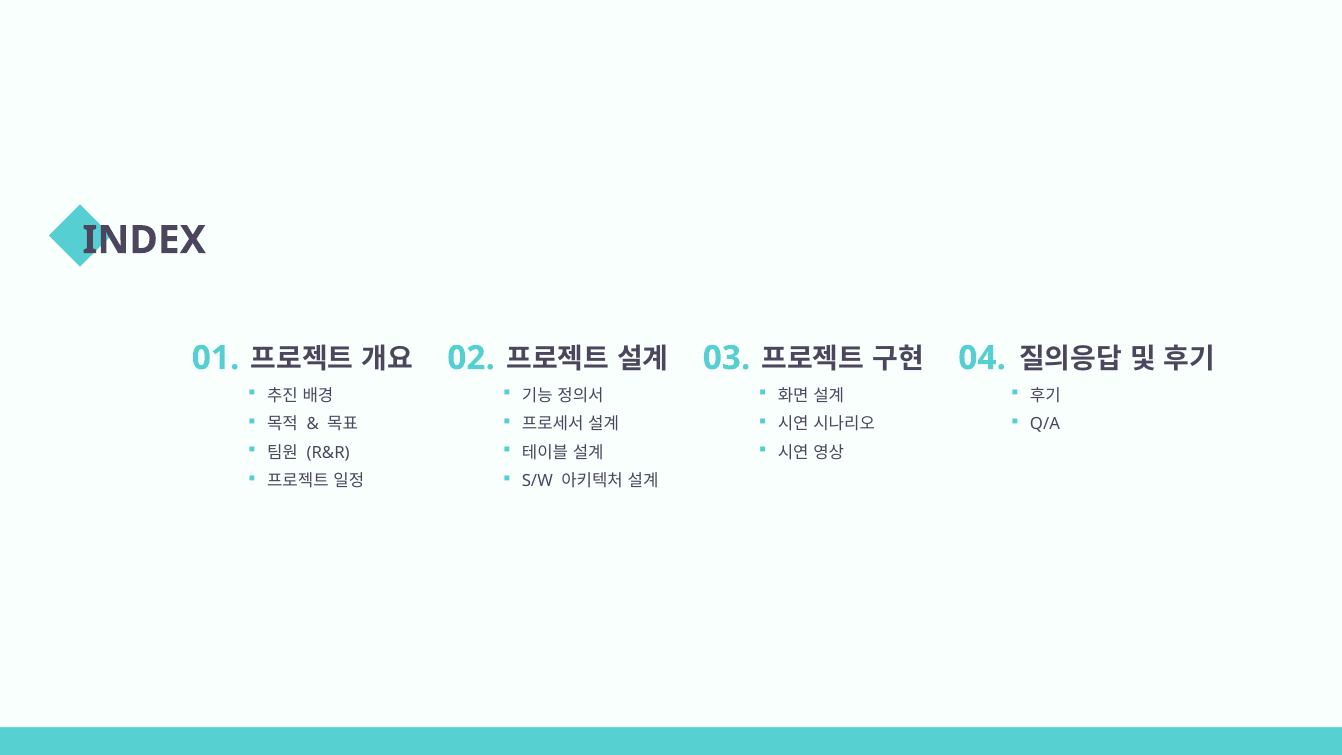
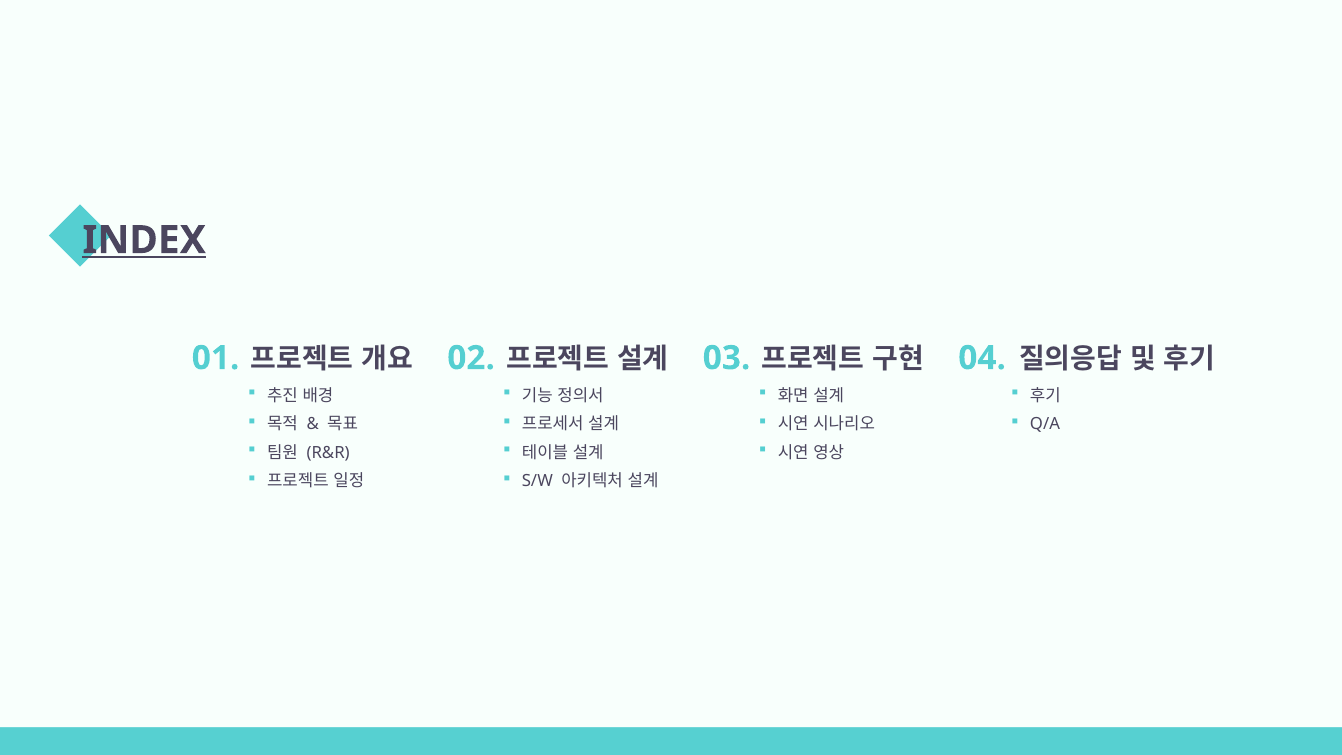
INDEX underline: none -> present (144, 240)
